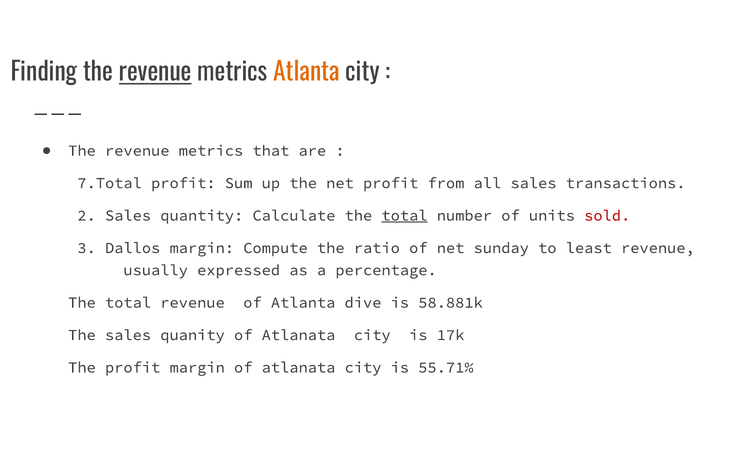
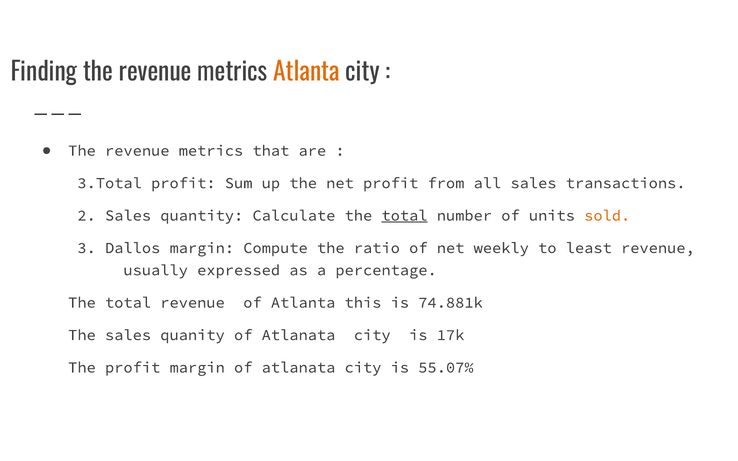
revenue underline: present -> none (155, 73)
7.Total: 7.Total -> 3.Total (110, 183)
sold colour: red -> orange (607, 216)
sunday: sunday -> weekly (501, 248)
dive: dive -> this (363, 303)
58.881k: 58.881k -> 74.881k (451, 303)
55.71%: 55.71% -> 55.07% (446, 368)
